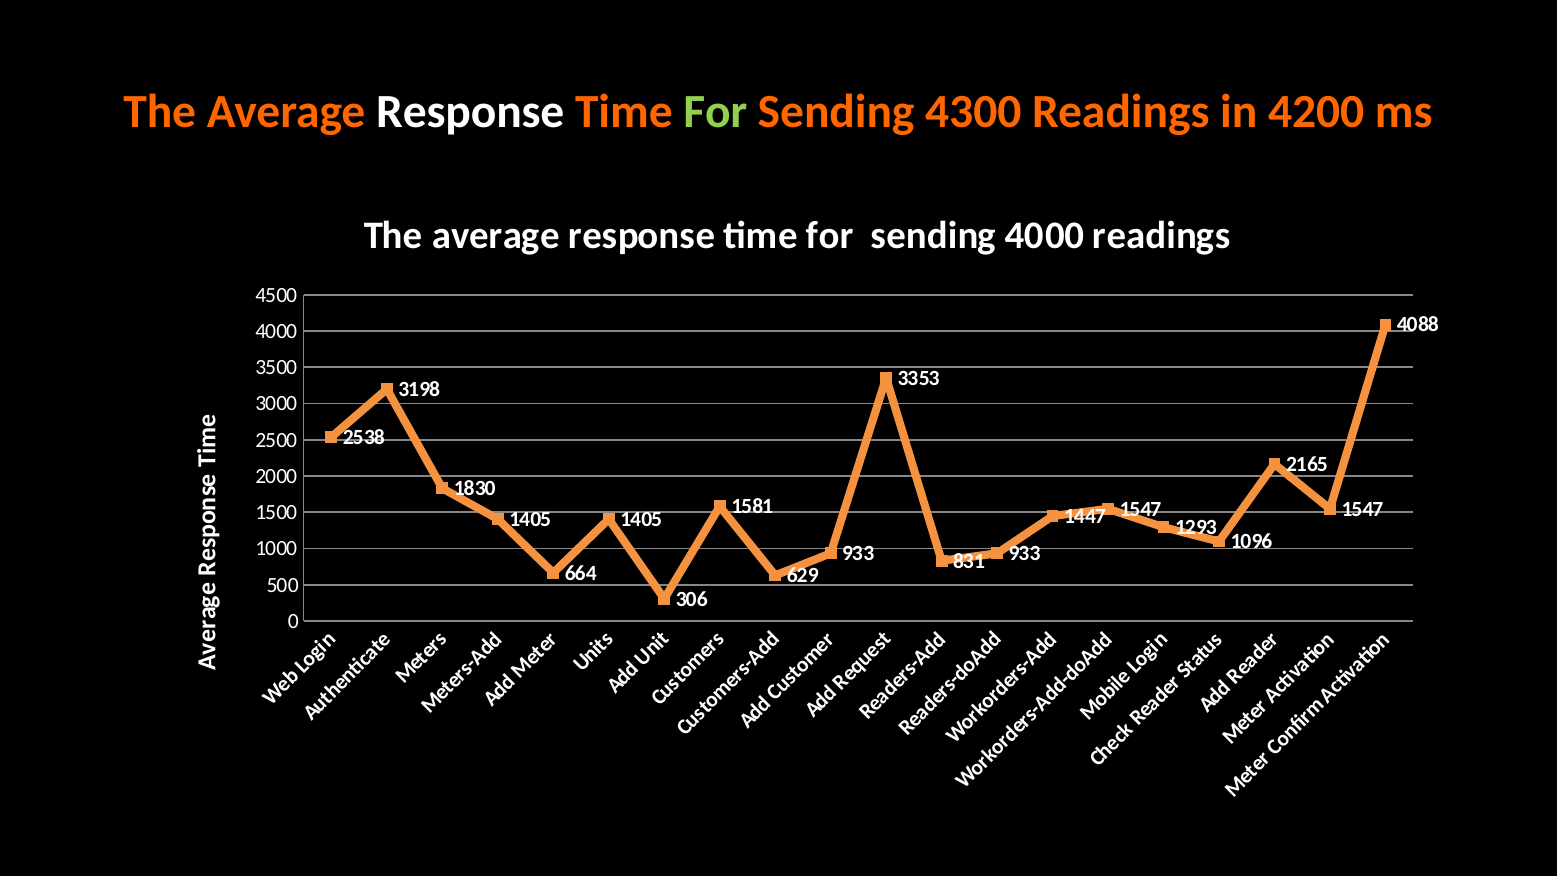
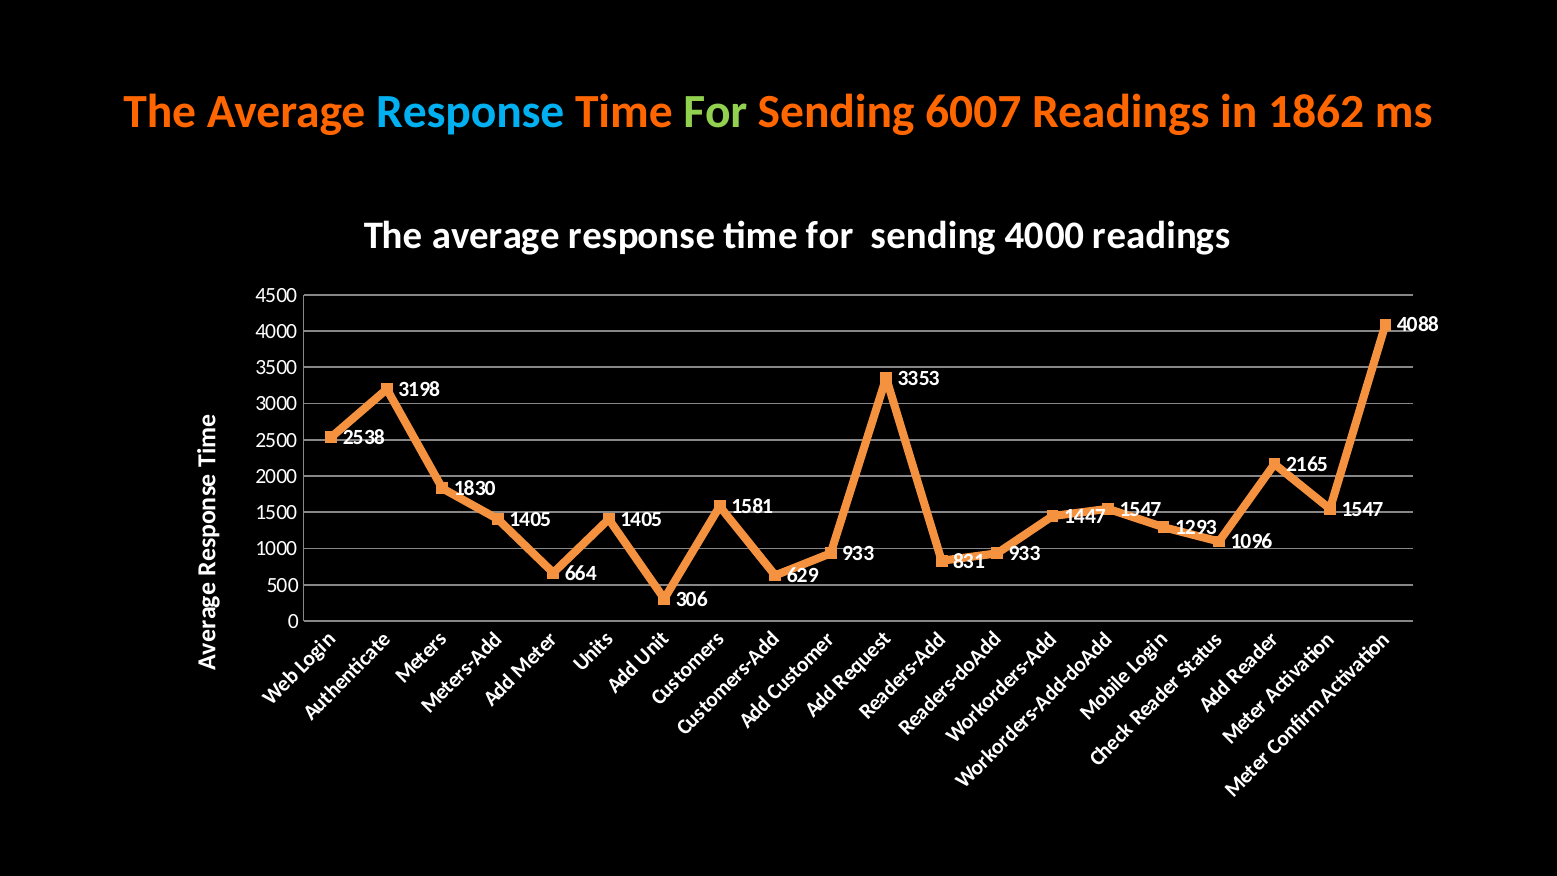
Response colour: white -> light blue (470, 111)
4300: 4300 -> 6007 (973, 111)
4200: 4200 -> 1862 (1316, 111)
